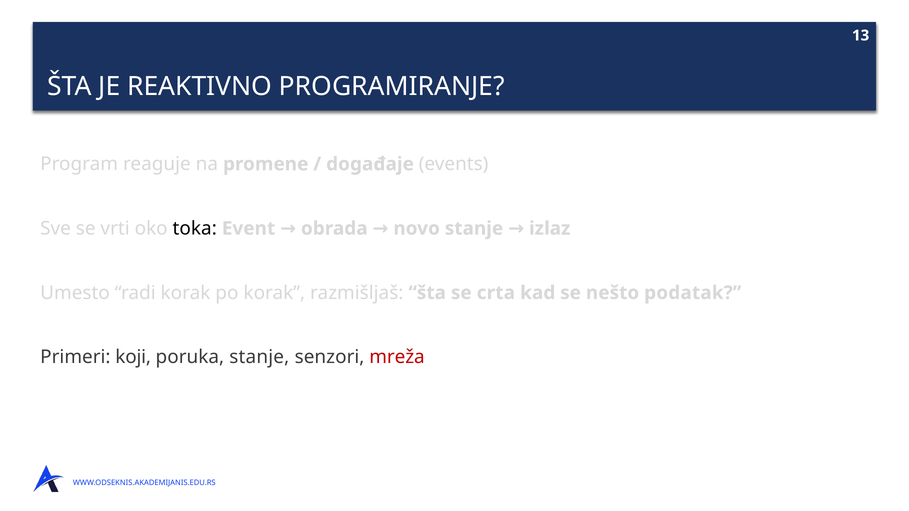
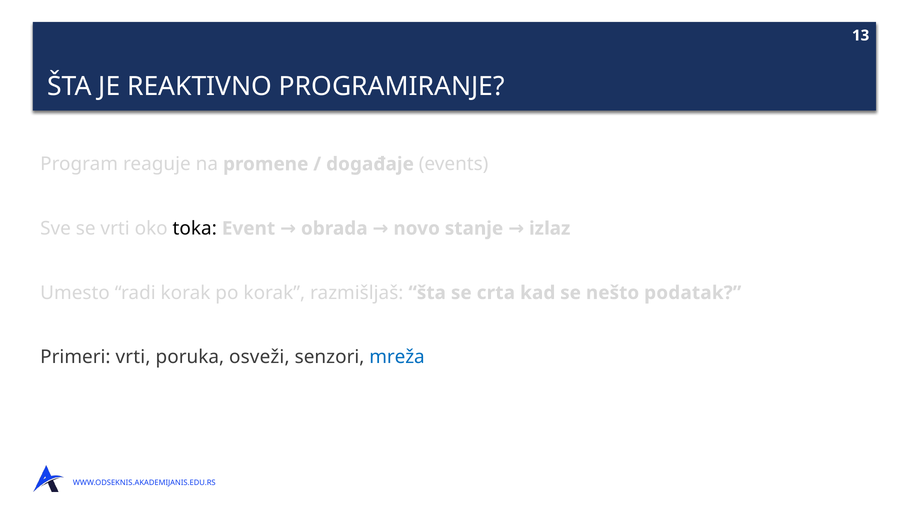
Primeri koji: koji -> vrti (133, 357)
poruka stanje: stanje -> osveži (259, 357)
mreža colour: red -> blue (397, 357)
